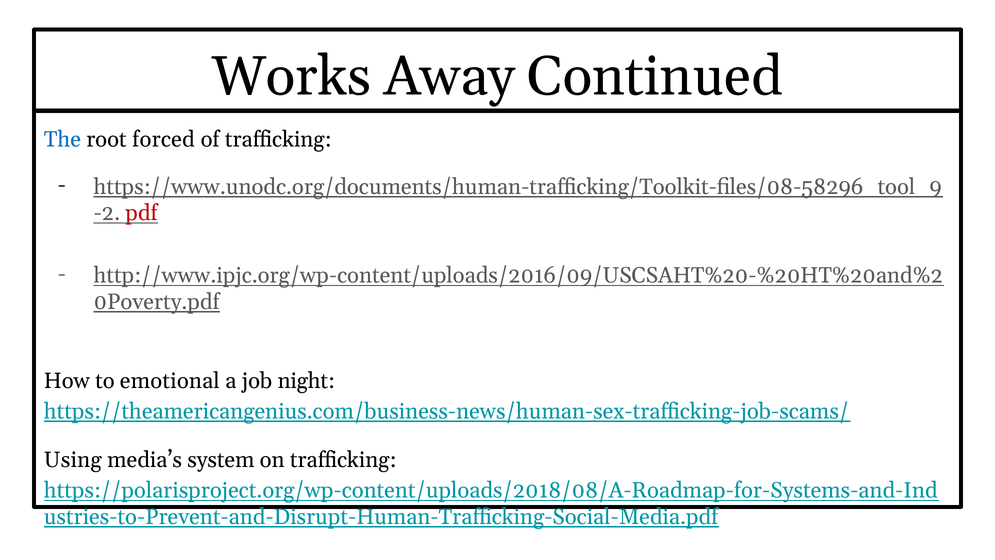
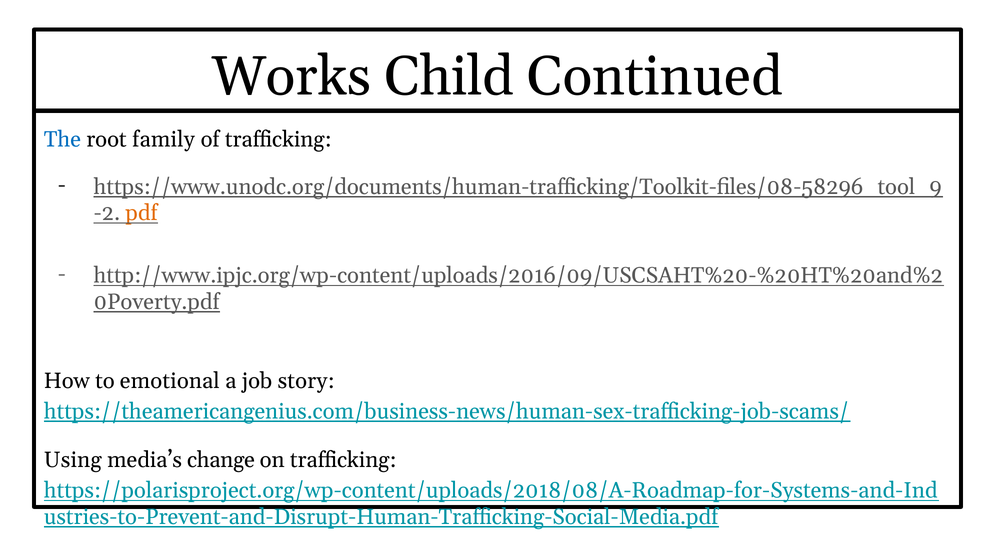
Away: Away -> Child (449, 77)
forced: forced -> family (163, 139)
pdf colour: red -> orange (142, 213)
night: night -> story (306, 381)
system: system -> change (221, 460)
